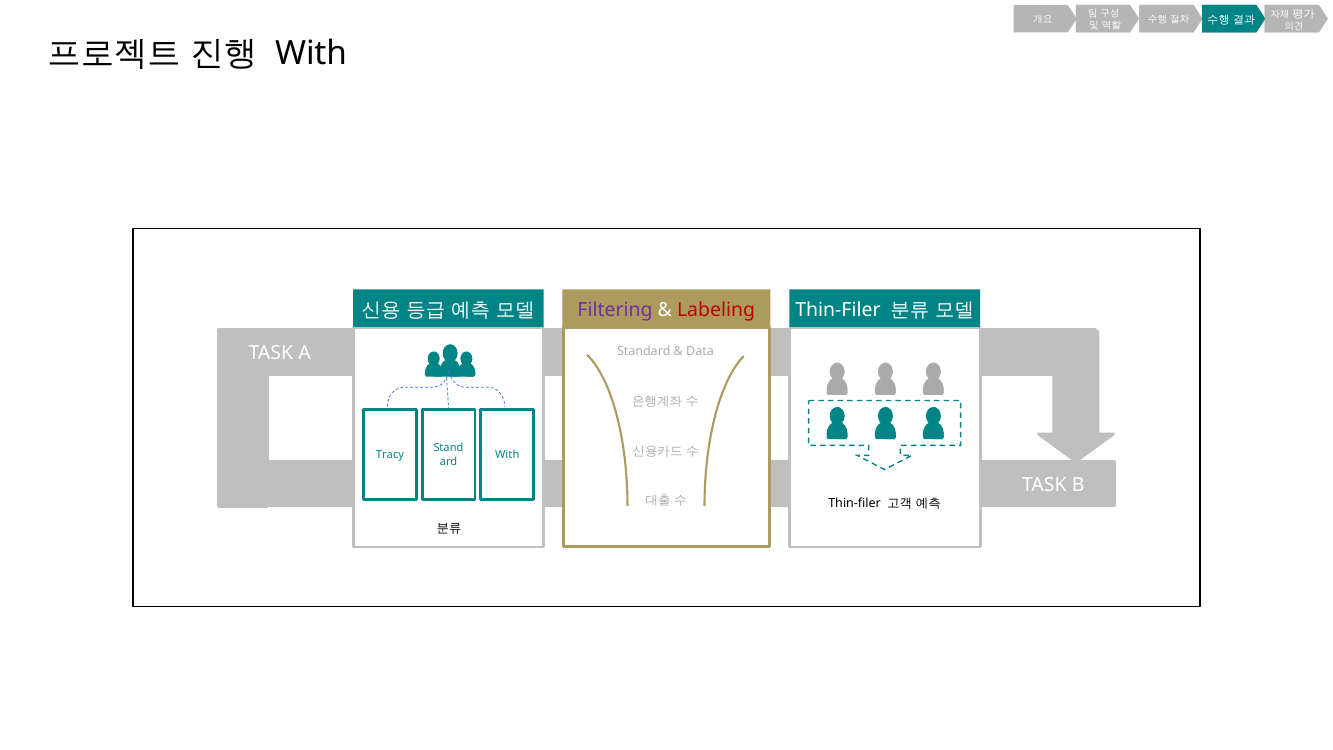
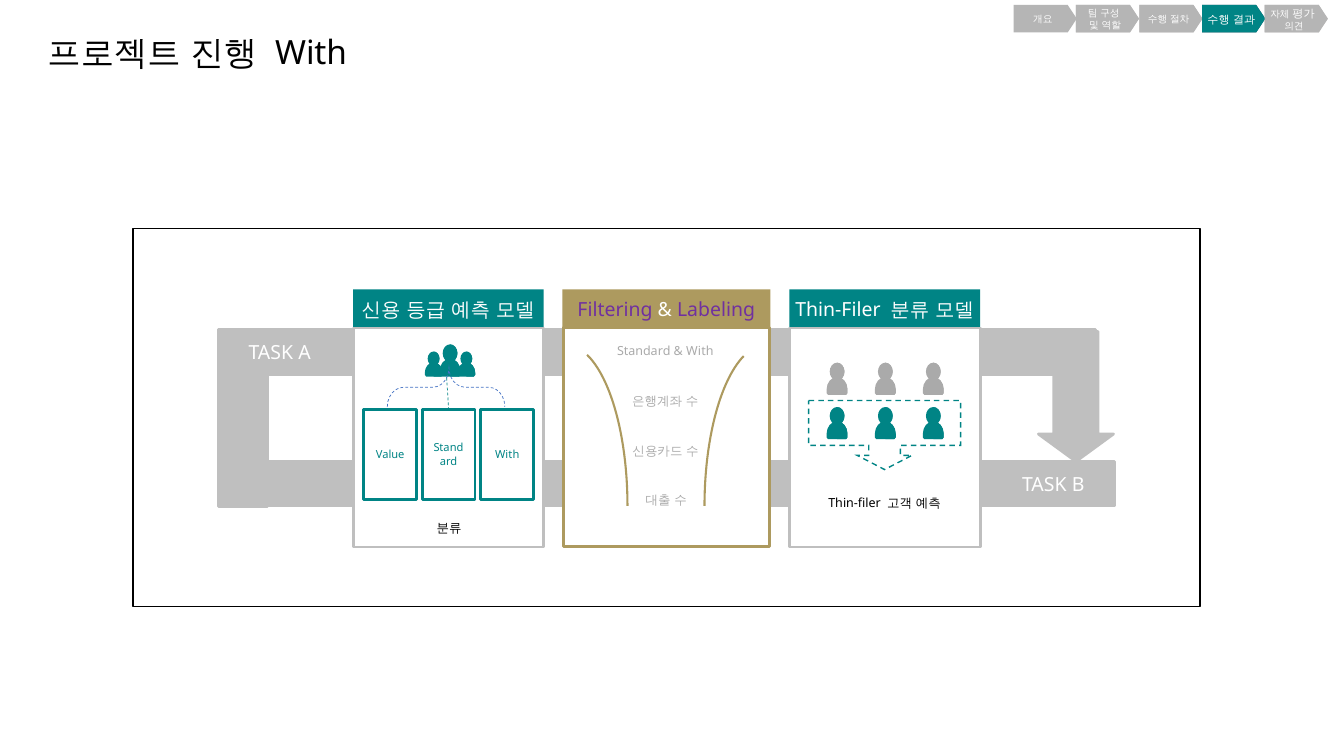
Labeling colour: red -> purple (716, 310)
Data: Data -> With (700, 352)
Tracy: Tracy -> Value (390, 455)
